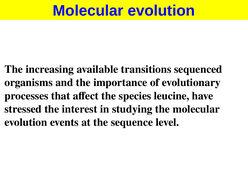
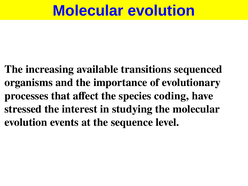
leucine: leucine -> coding (172, 96)
